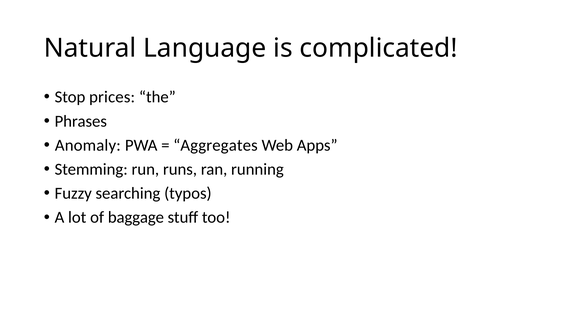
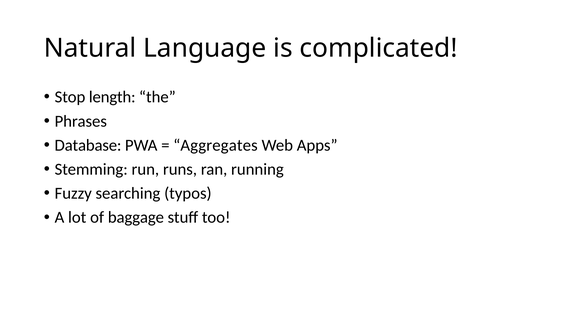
prices: prices -> length (112, 97)
Anomaly: Anomaly -> Database (88, 145)
